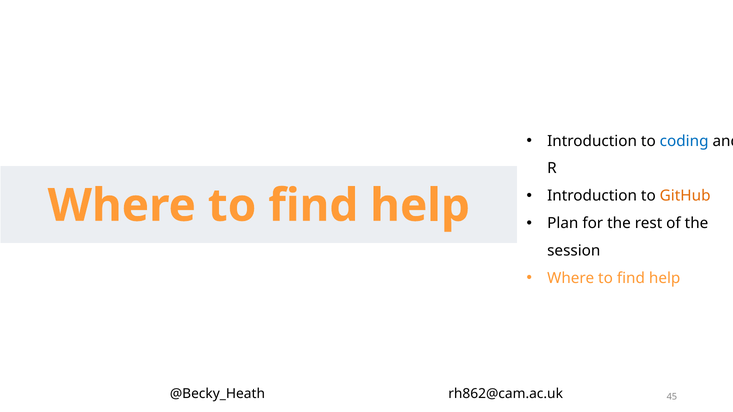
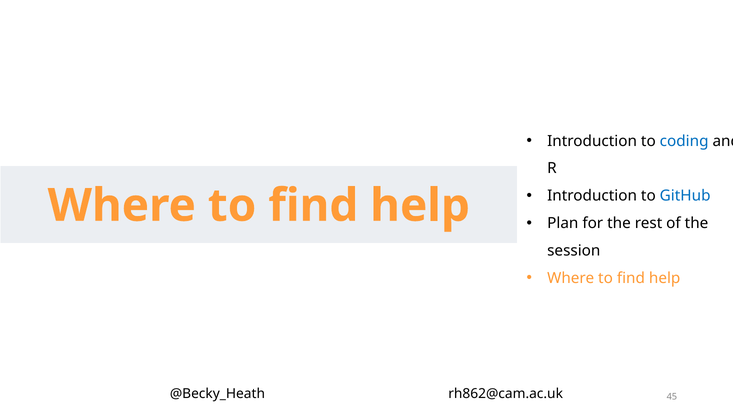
GitHub colour: orange -> blue (685, 196)
